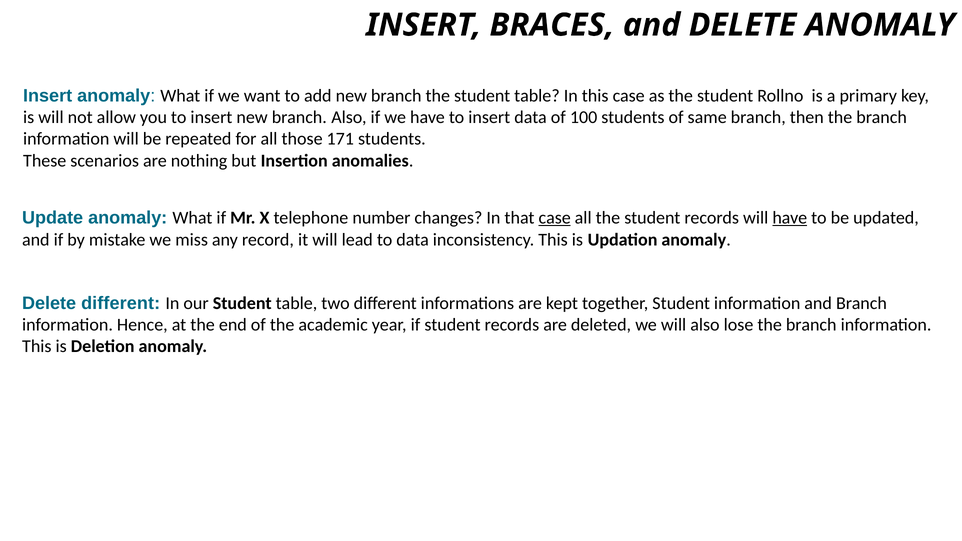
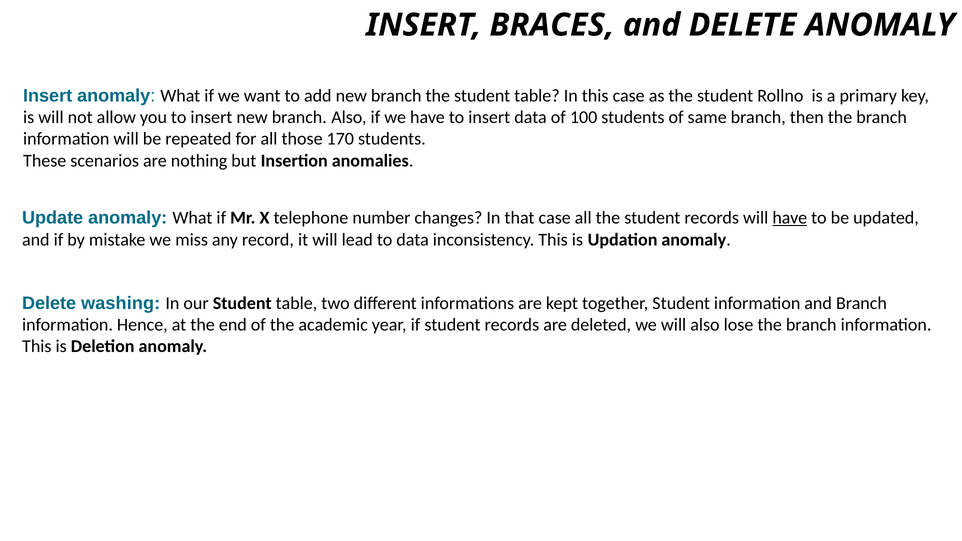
171: 171 -> 170 (340, 139)
case underline: present -> none (555, 218)
Delete different: different -> washing (121, 303)
